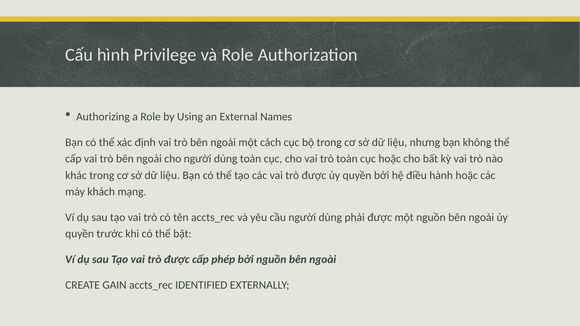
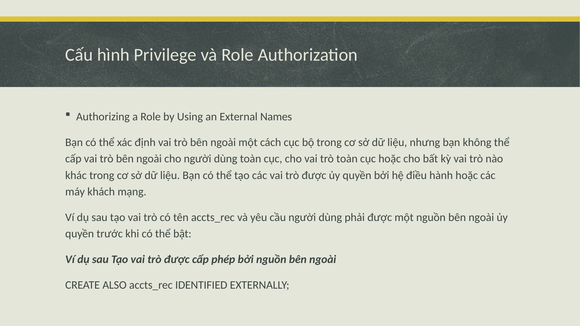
GAIN: GAIN -> ALSO (115, 285)
